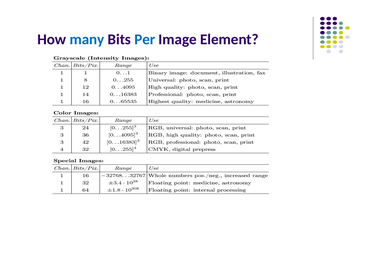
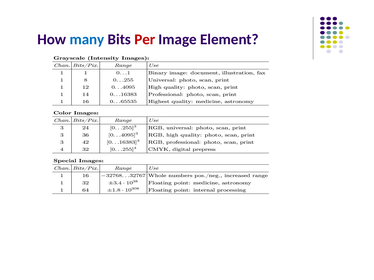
Per colour: blue -> red (145, 40)
